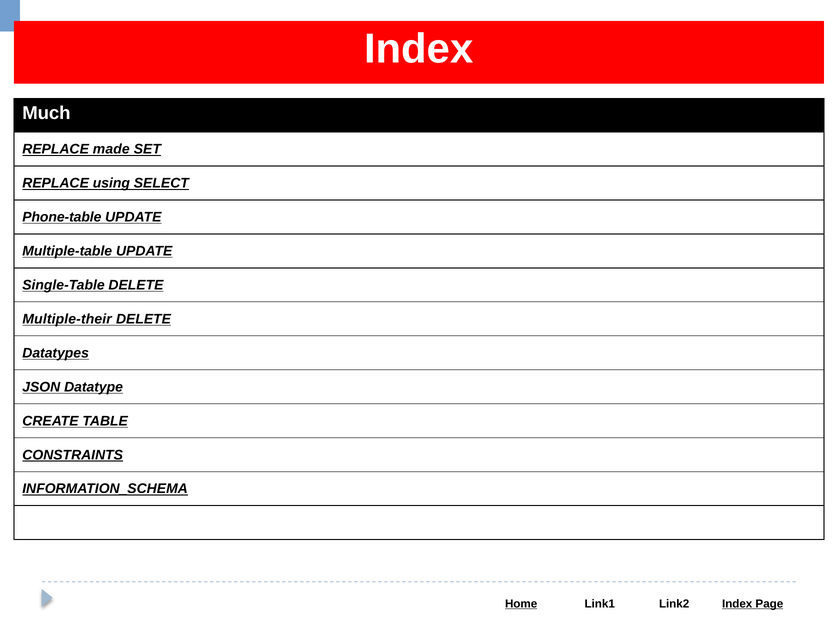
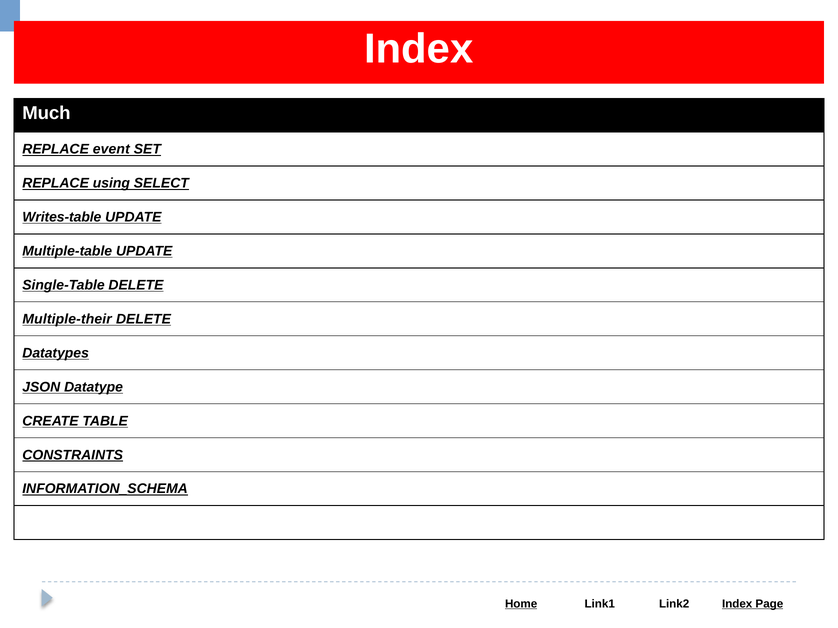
made: made -> event (111, 149)
Phone-table: Phone-table -> Writes-table (62, 217)
